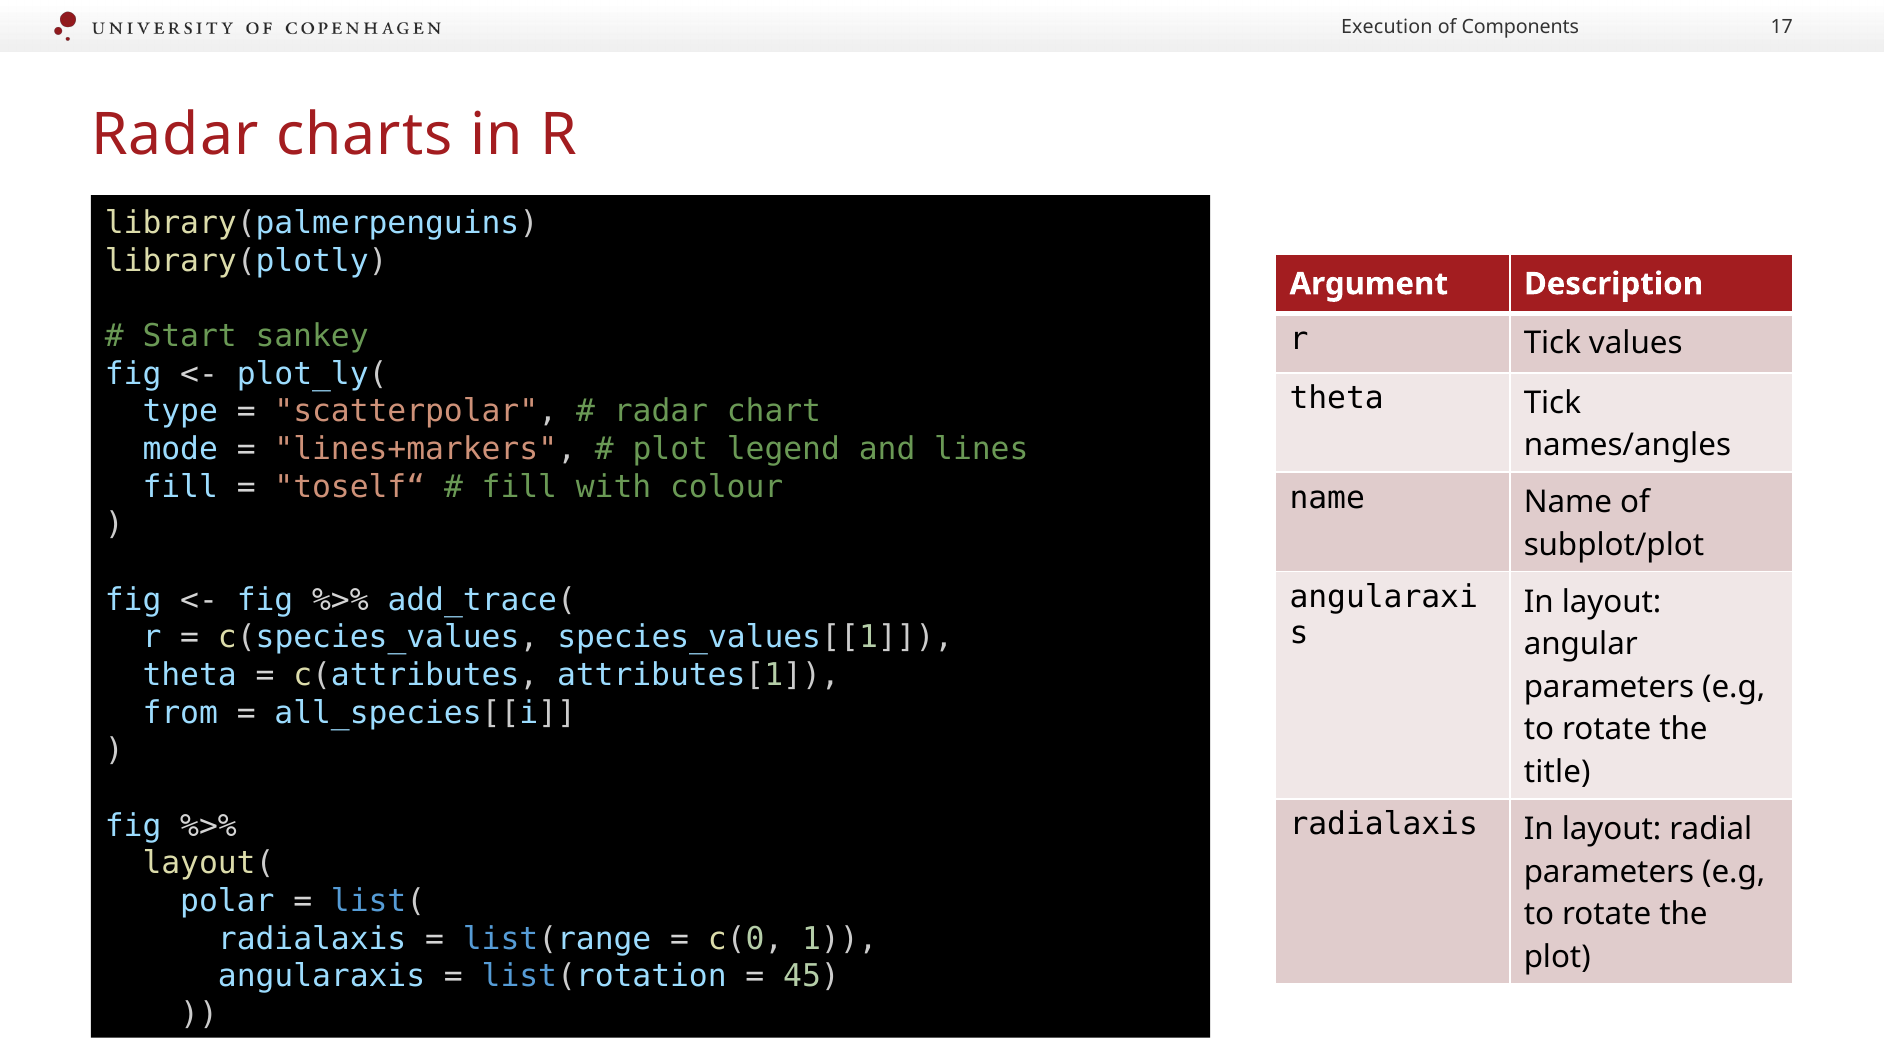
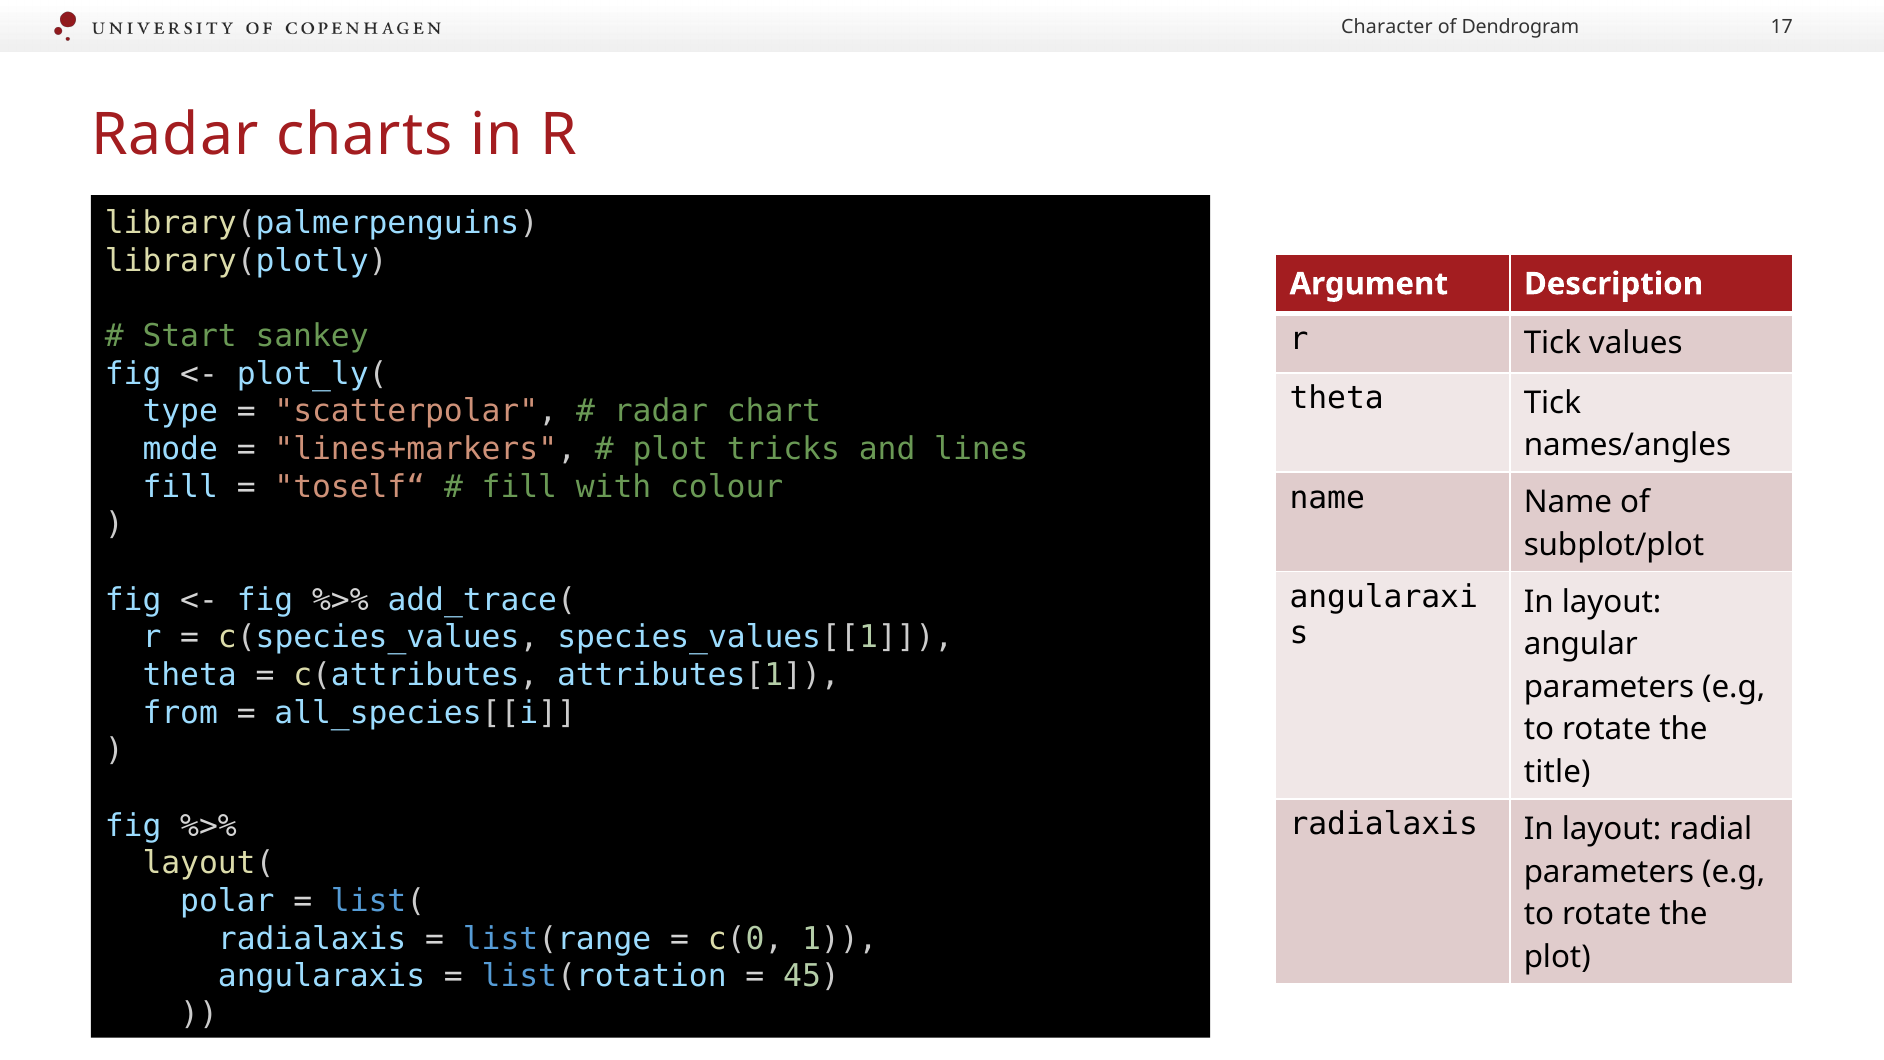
Execution: Execution -> Character (1387, 27)
Components: Components -> Dendrogram (1520, 27)
legend: legend -> tricks (783, 449)
